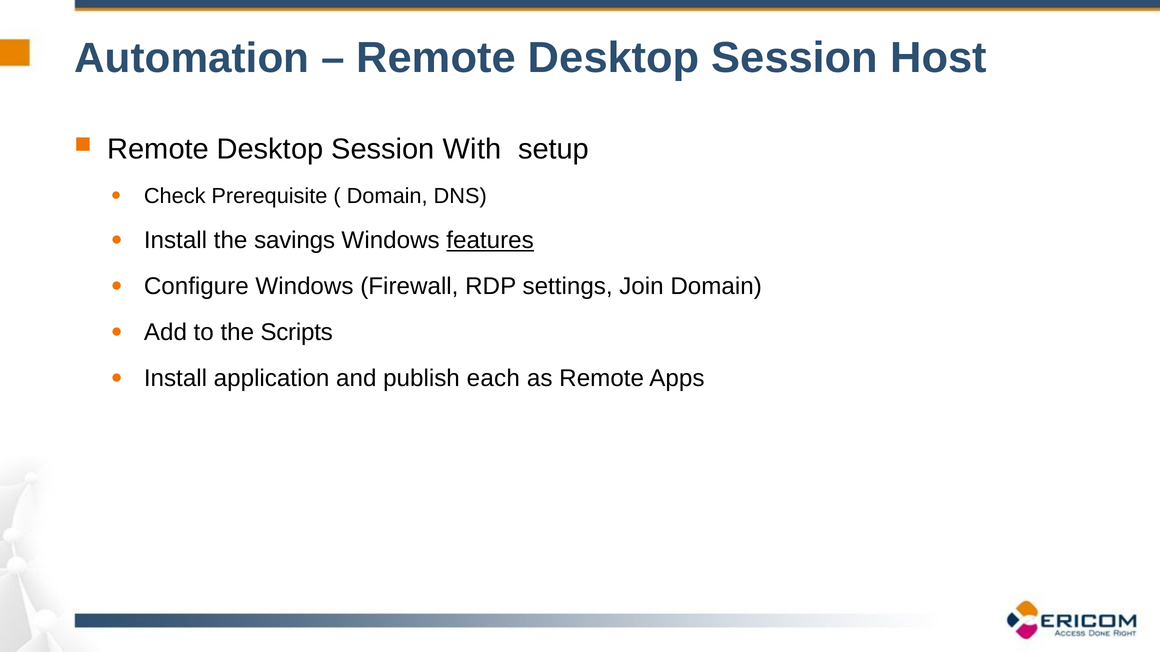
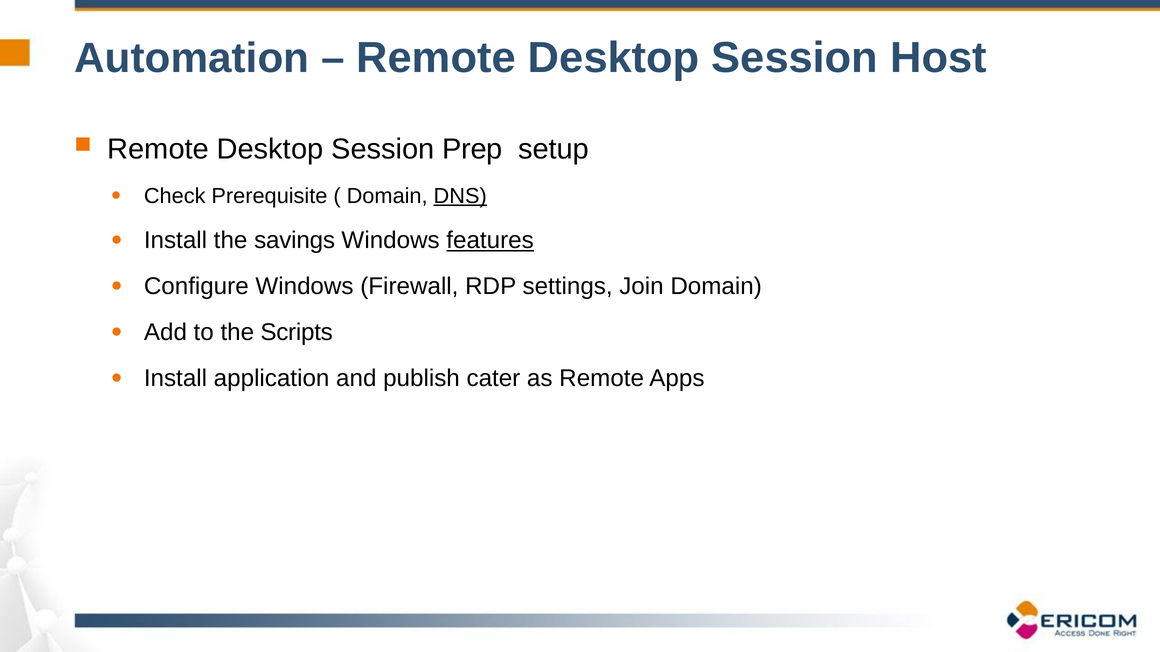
With: With -> Prep (472, 149)
DNS underline: none -> present (460, 196)
each: each -> cater (493, 378)
